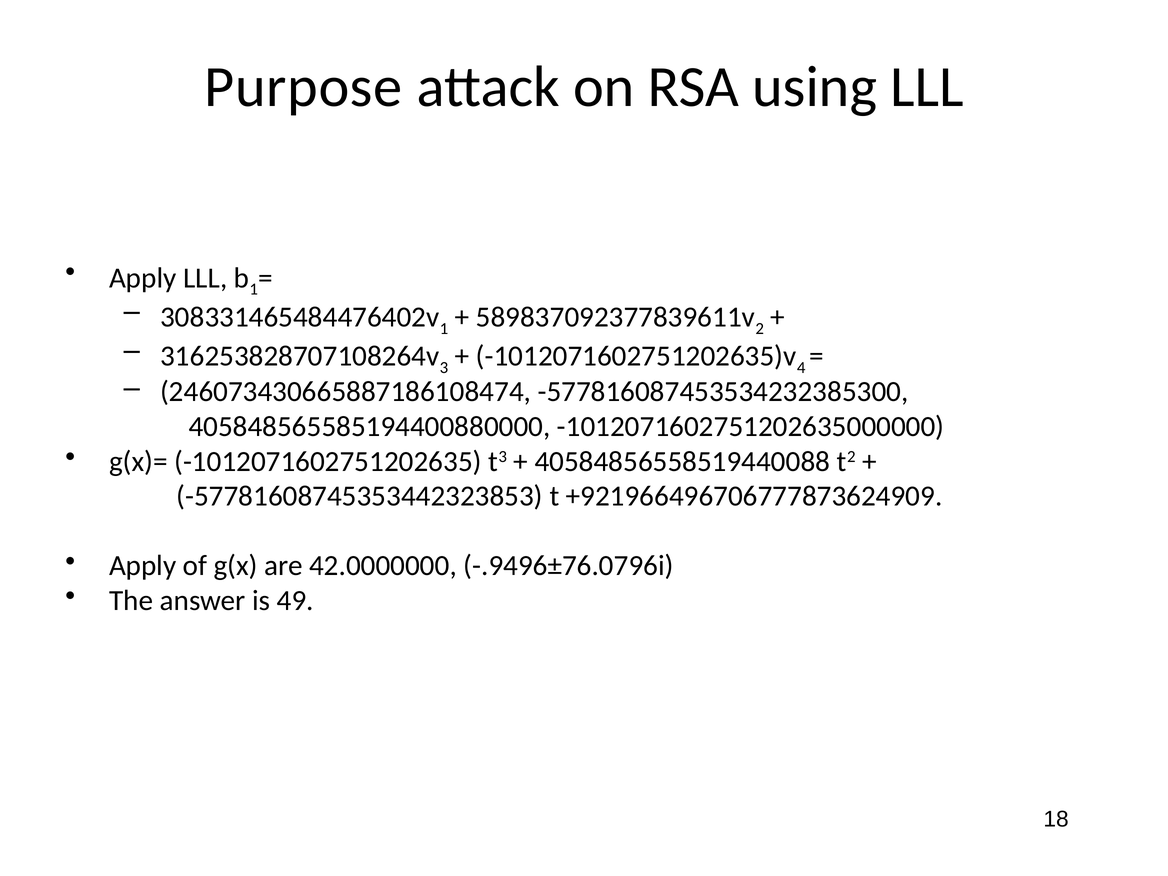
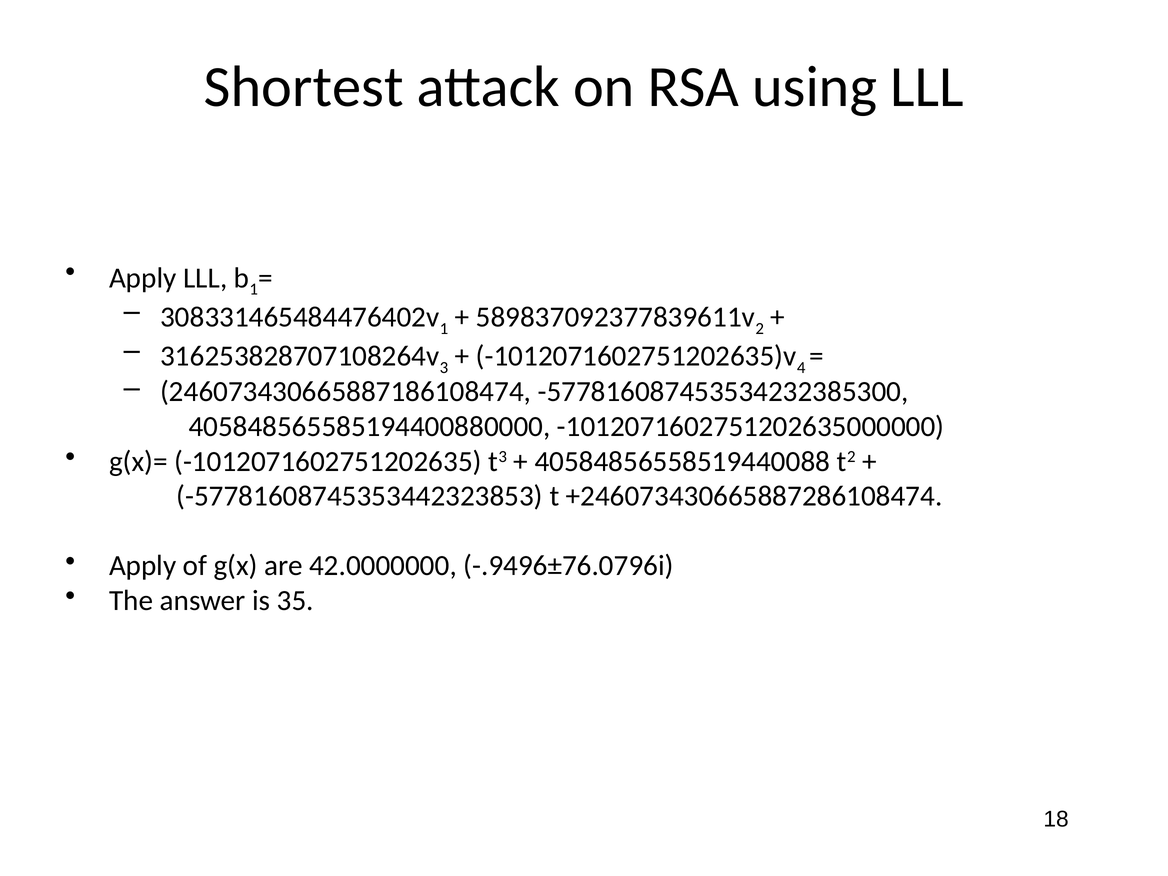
Purpose: Purpose -> Shortest (304, 87)
+921966496706777873624909: +921966496706777873624909 -> +246073430665887286108474 (754, 496)
49: 49 -> 35 (295, 601)
